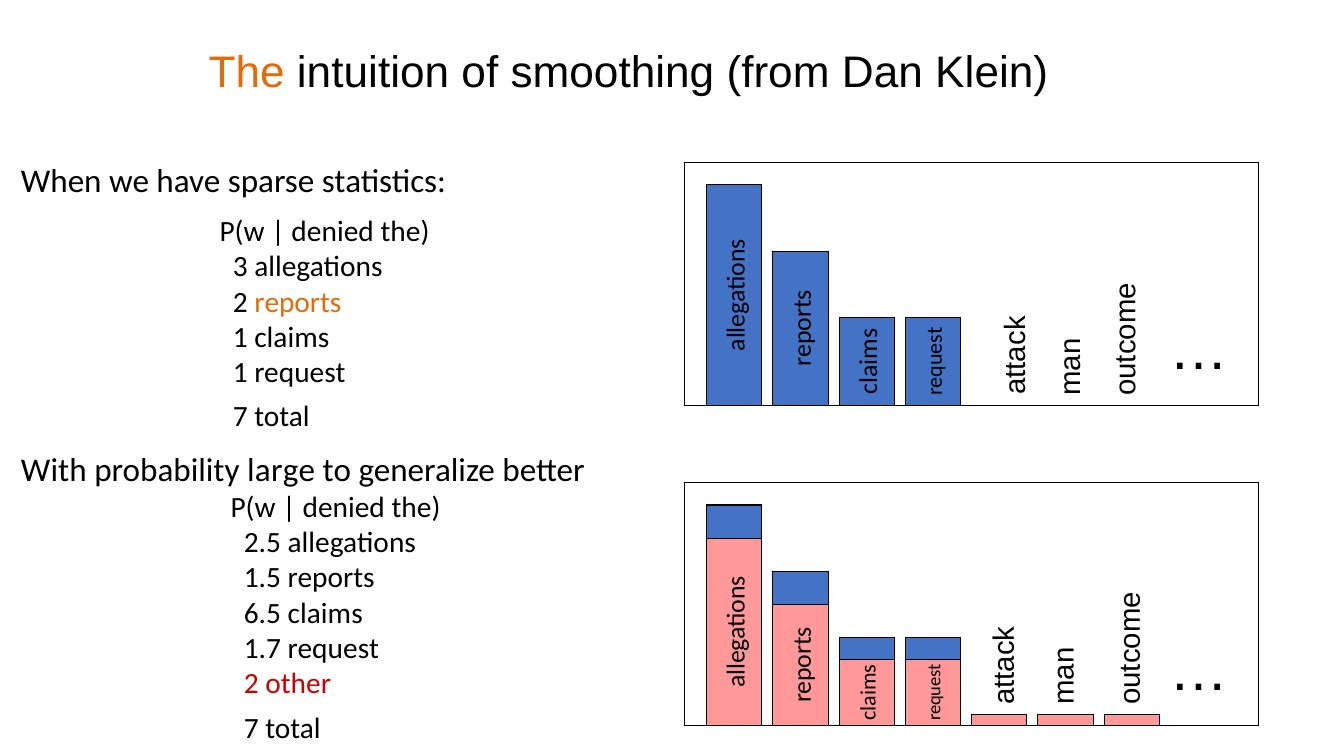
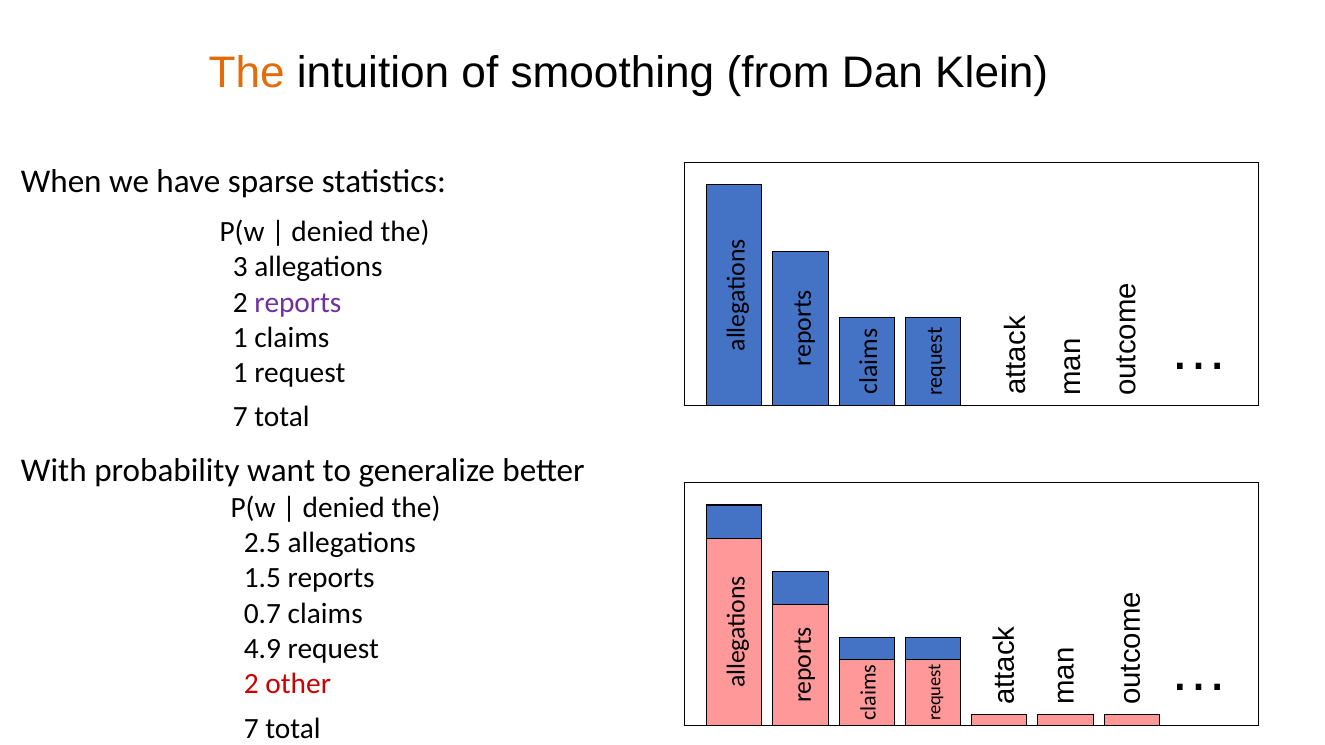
reports colour: orange -> purple (298, 302)
large: large -> want (281, 471)
6.5: 6.5 -> 0.7 (262, 614)
1.7: 1.7 -> 4.9 (262, 649)
